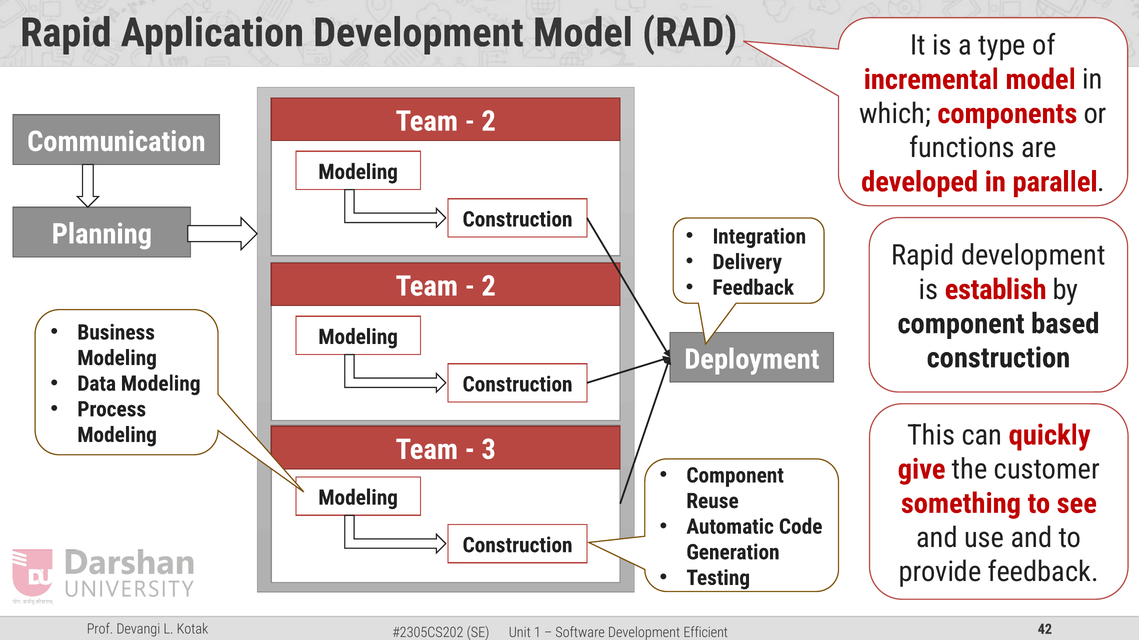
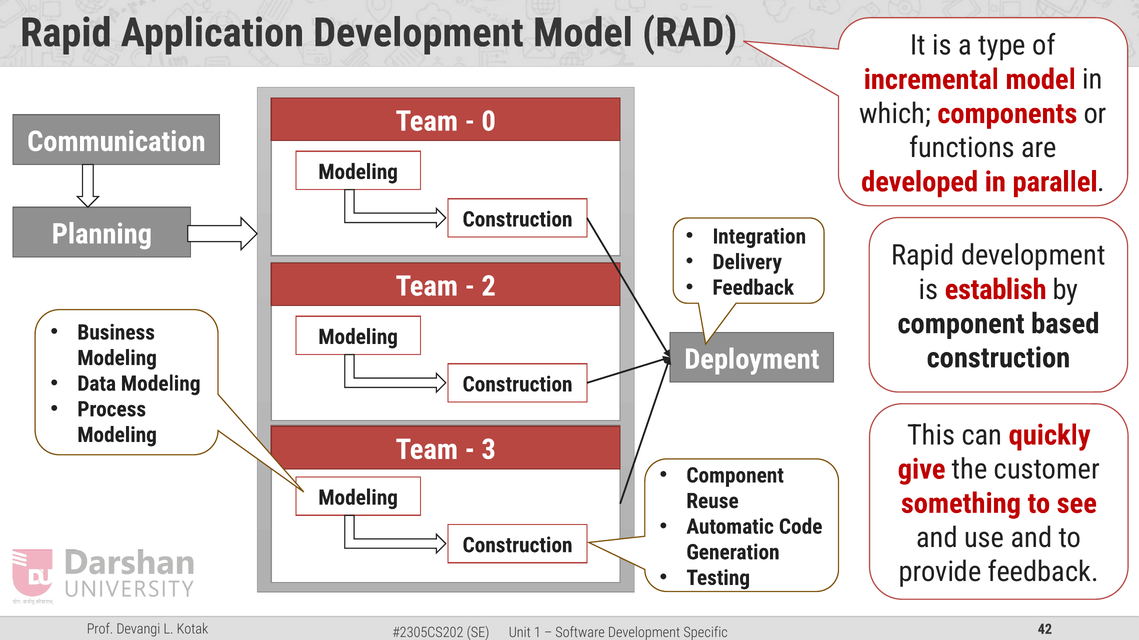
2: 2 -> 0 (489, 121)
Efficient: Efficient -> Specific (706, 633)
